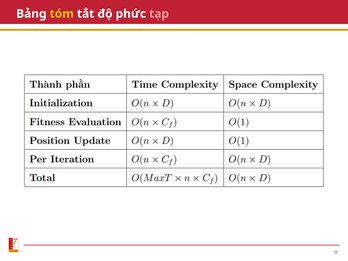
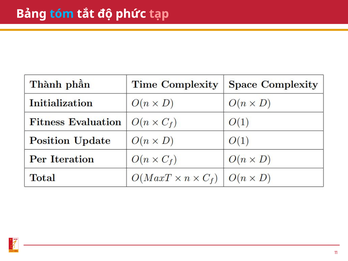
tóm colour: yellow -> light blue (62, 14)
